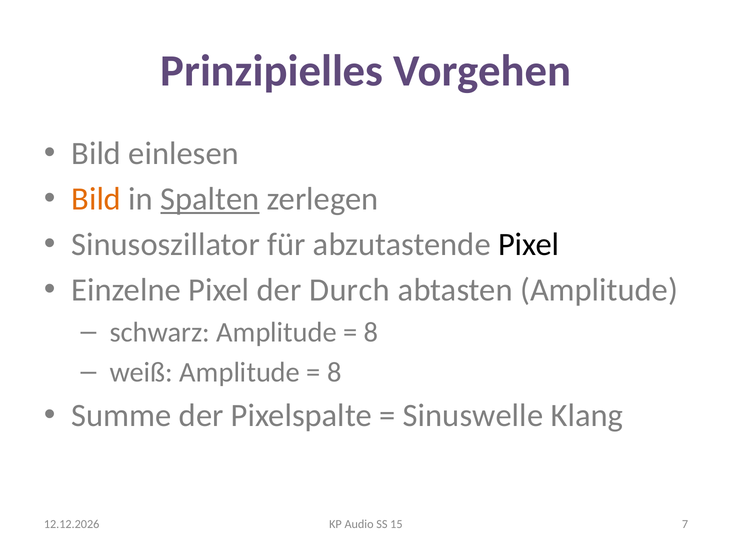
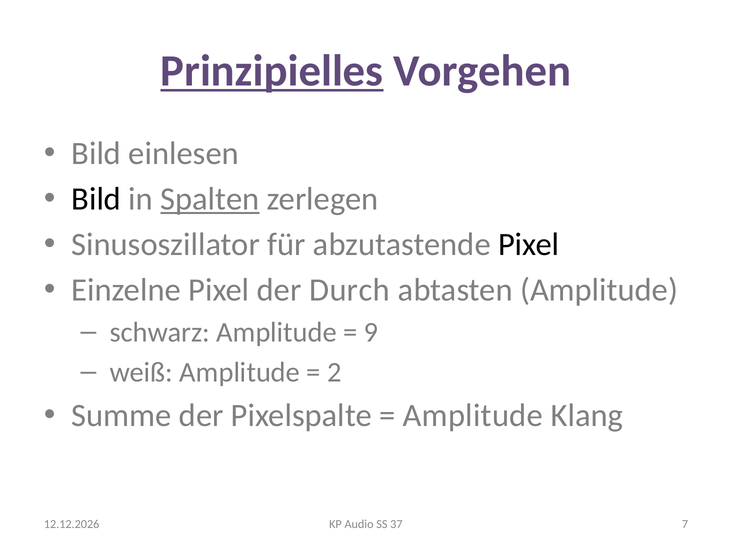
Prinzipielles underline: none -> present (272, 71)
Bild colour: orange -> black (96, 199)
8: 8 -> 9 (371, 332)
8: 8 -> 2 (334, 372)
Sinuswelle: Sinuswelle -> Amplitude (473, 416)
15: 15 -> 37 (396, 524)
